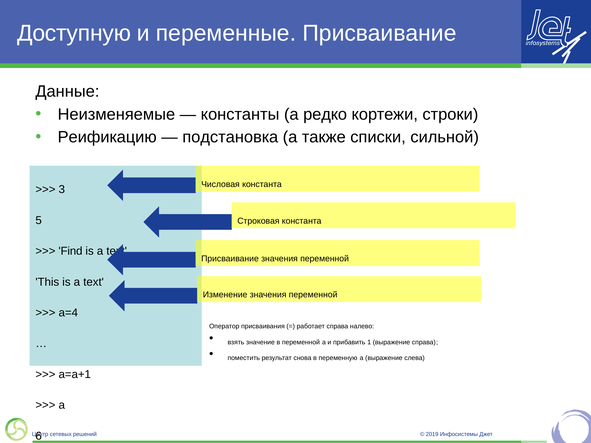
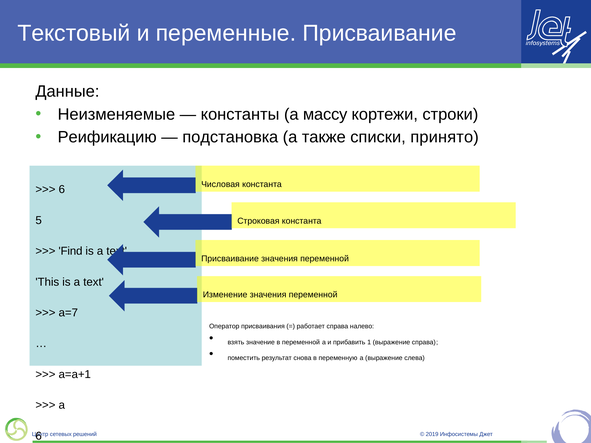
Доступную: Доступную -> Текстовый (74, 33)
редко: редко -> массу (325, 114)
сильной: сильной -> принято (445, 137)
3: 3 -> 6 (62, 190)
a=4: a=4 -> a=7 (68, 313)
